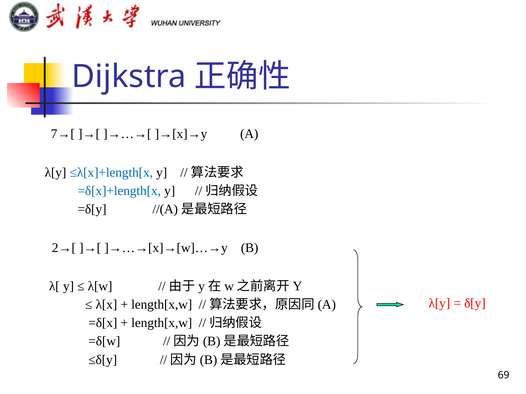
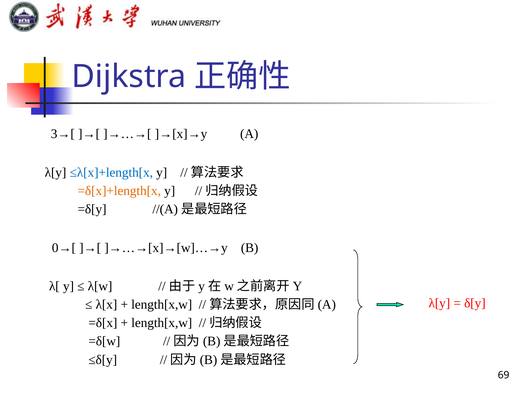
7→[: 7→[ -> 3→[ (63, 134)
=δ[x]+length[x colour: blue -> orange (119, 191)
2→[: 2→[ -> 0→[ (64, 248)
